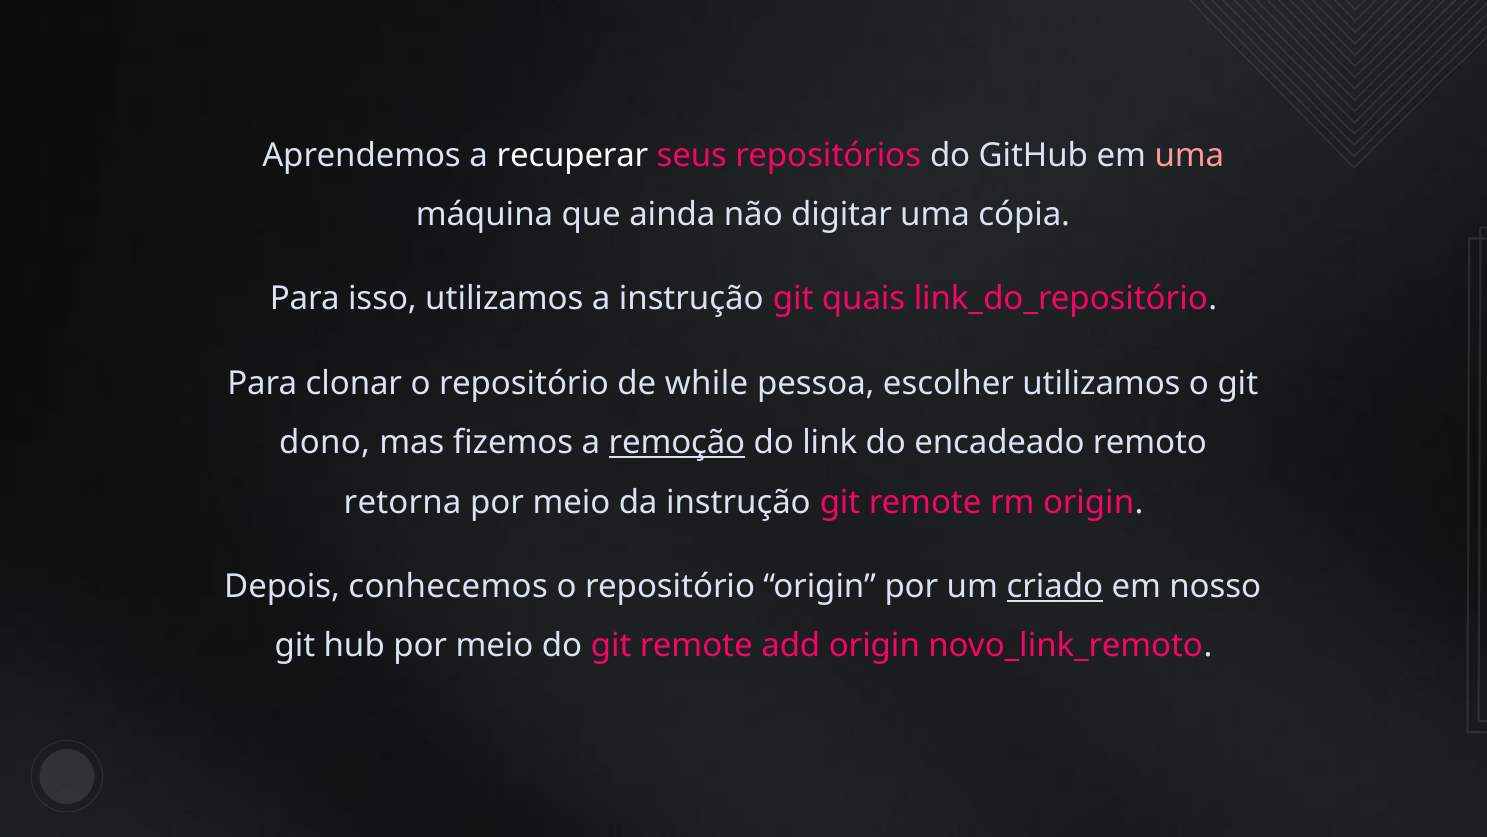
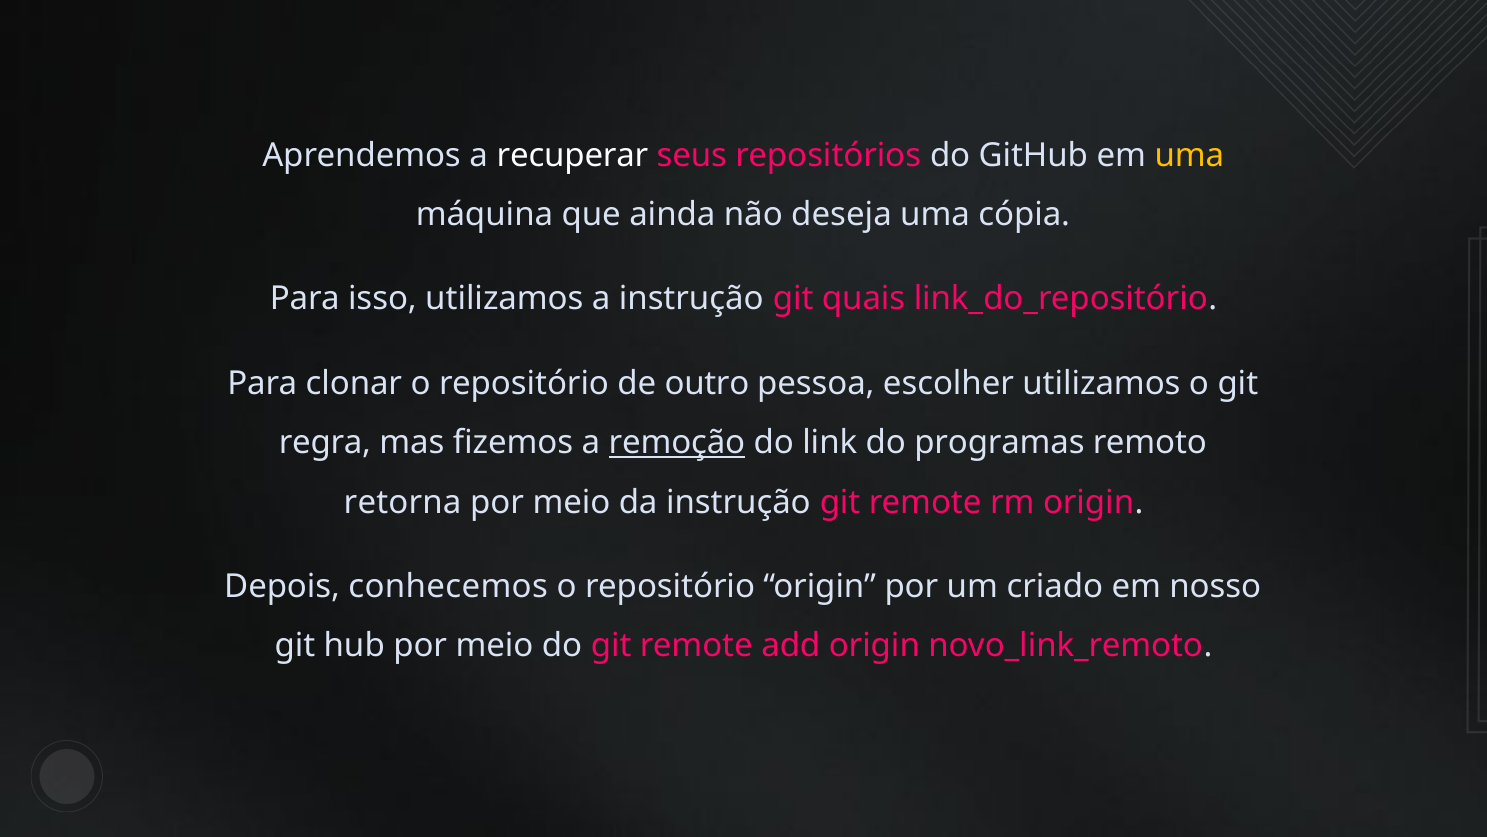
uma colour: pink -> yellow (1189, 155)
digitar: digitar -> deseja (842, 215)
while: while -> outro (707, 383)
dono: dono -> regra (325, 443)
encadeado: encadeado -> programas (999, 443)
criado underline: present -> none (1055, 586)
